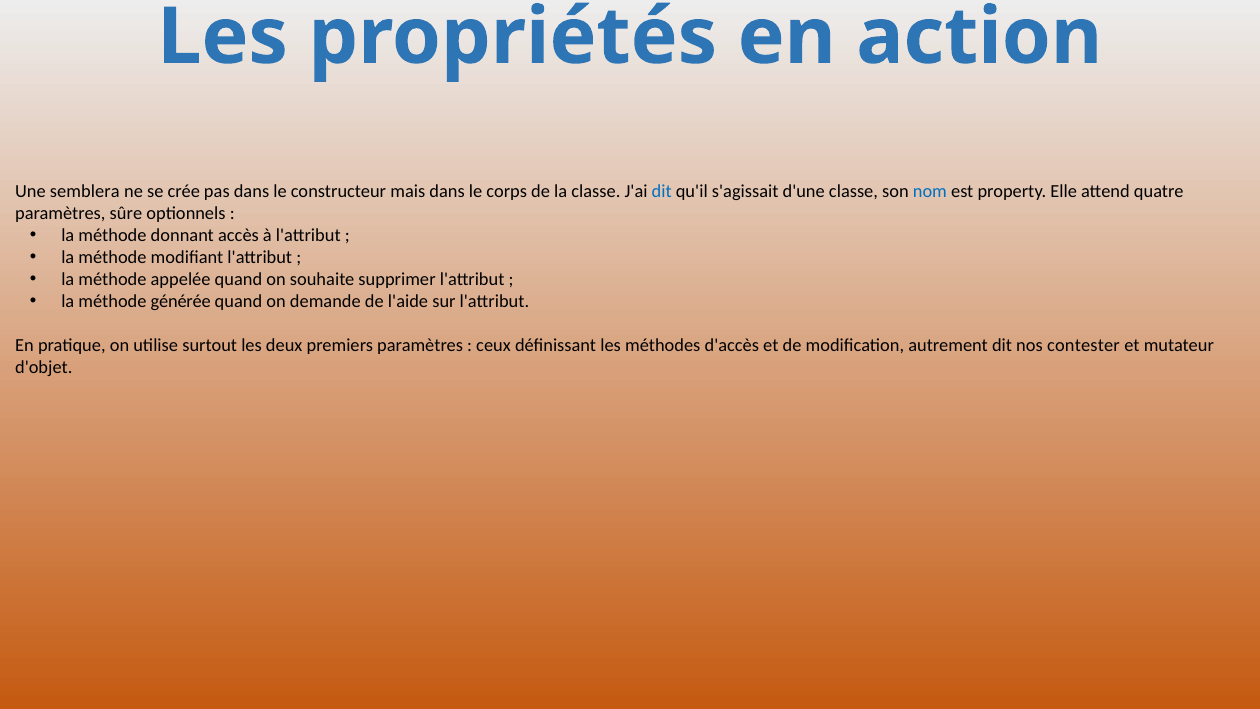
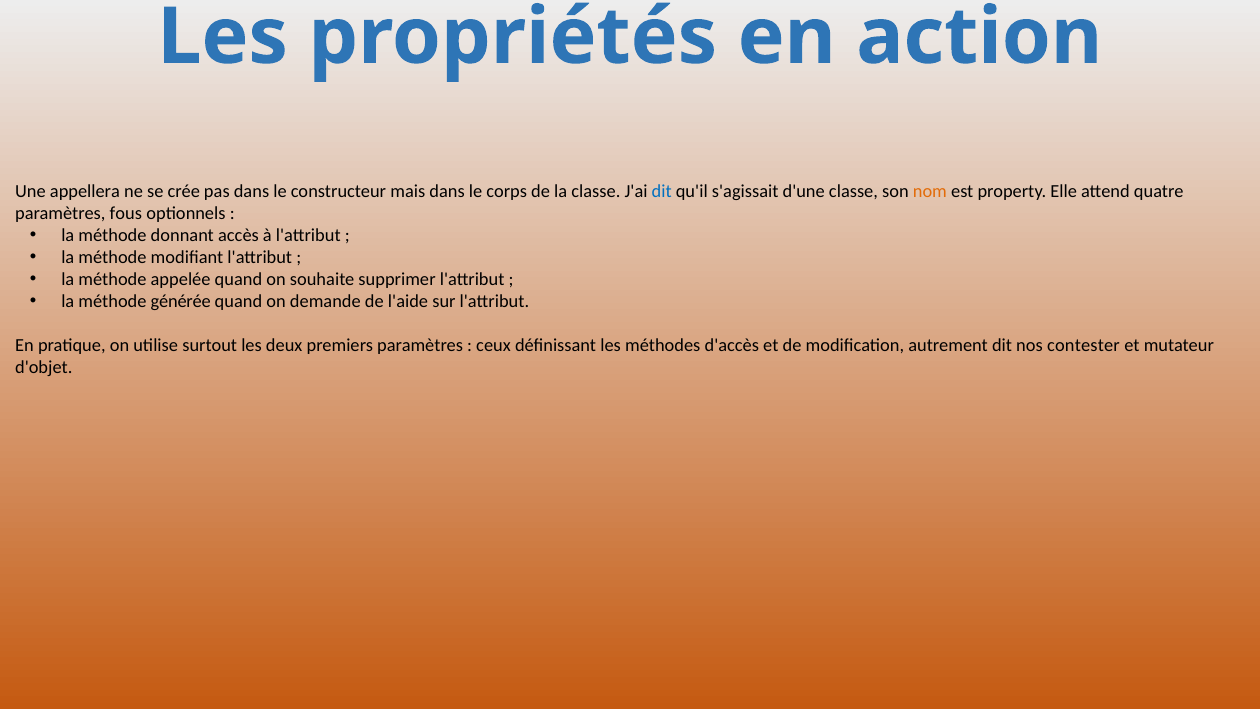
semblera: semblera -> appellera (85, 191)
nom colour: blue -> orange (930, 191)
sûre: sûre -> fous (126, 213)
